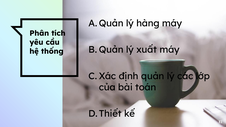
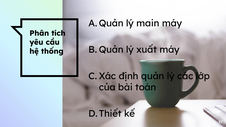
hàng: hàng -> main (148, 23)
